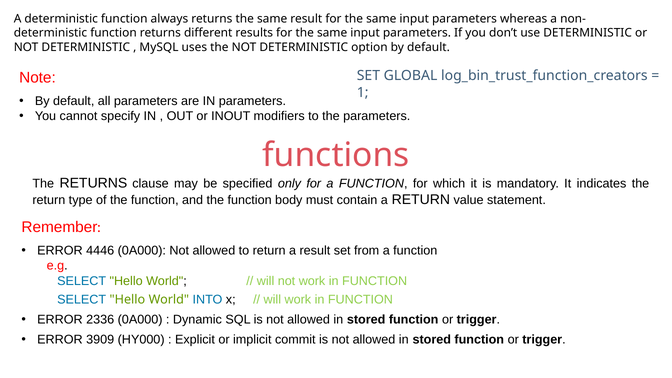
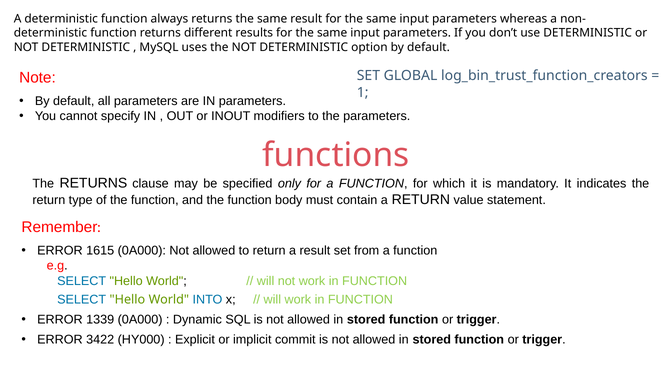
4446: 4446 -> 1615 (100, 251)
2336: 2336 -> 1339 (100, 320)
3909: 3909 -> 3422 (100, 340)
